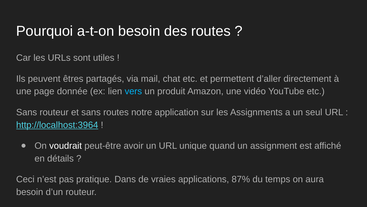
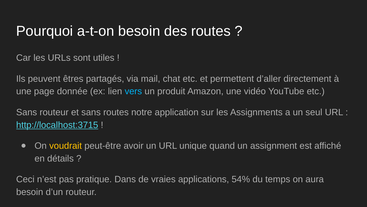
http://localhost:3964: http://localhost:3964 -> http://localhost:3715 (57, 125)
voudrait colour: white -> yellow (66, 145)
87%: 87% -> 54% (241, 179)
